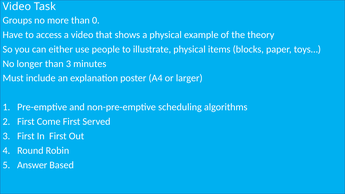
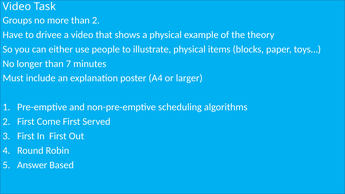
than 0: 0 -> 2 (96, 20)
access: access -> drivee (49, 35)
than 3: 3 -> 7 (68, 64)
